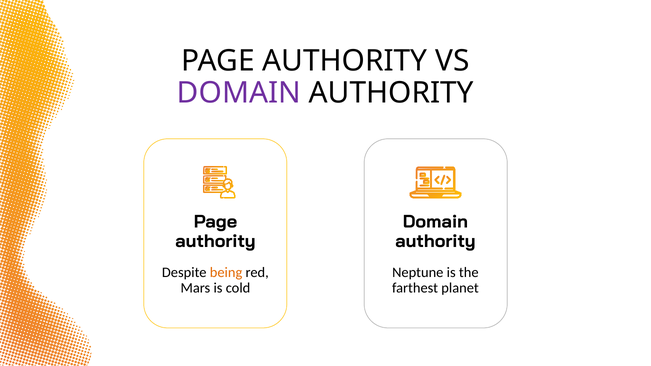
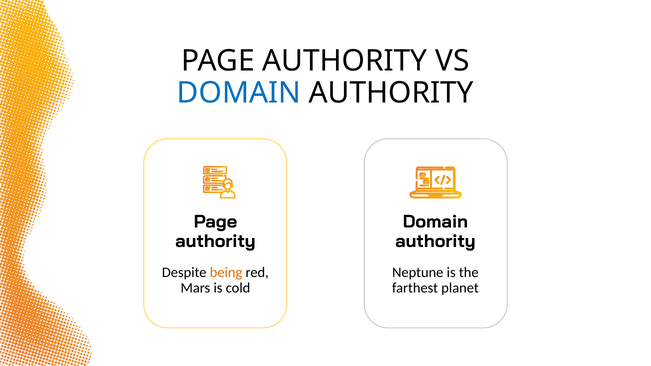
DOMAIN colour: purple -> blue (239, 93)
